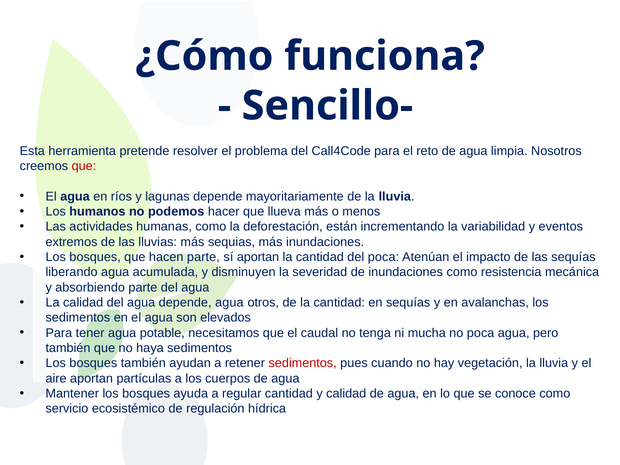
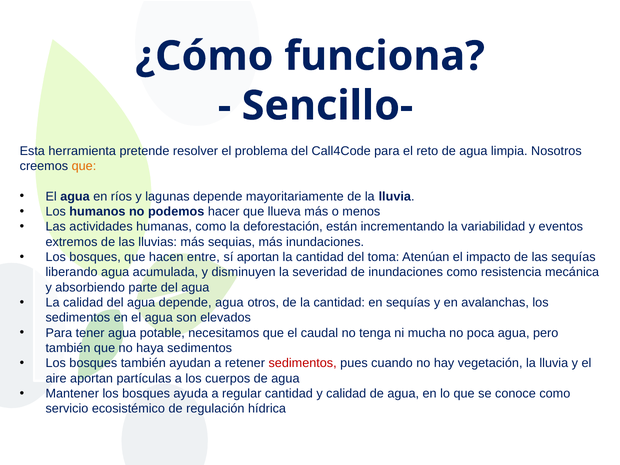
que colour: red -> orange (84, 166)
hacen parte: parte -> entre (203, 257)
del poca: poca -> toma (384, 257)
